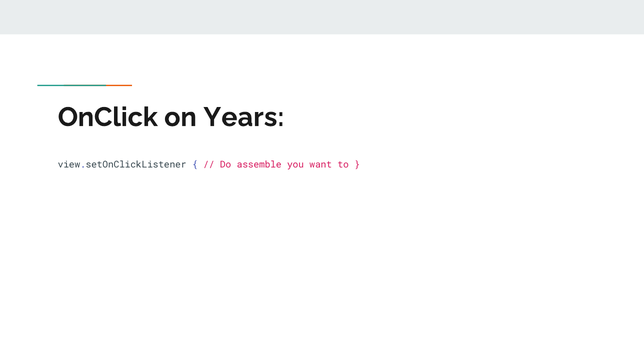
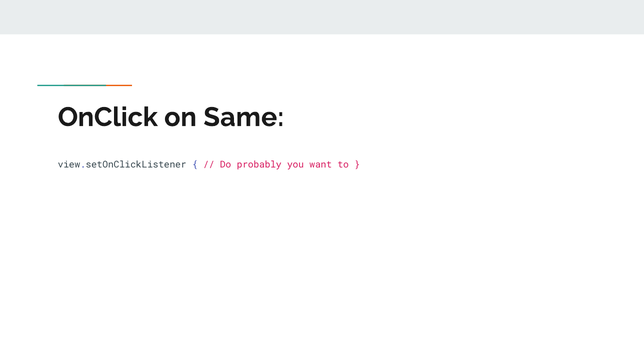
Years: Years -> Same (244, 117)
assemble: assemble -> probably (259, 165)
